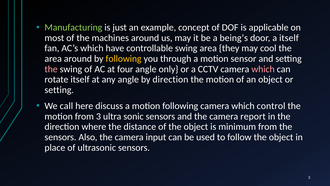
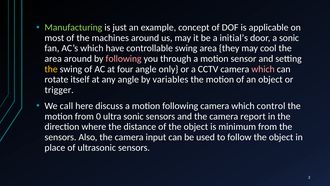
being’s: being’s -> initial’s (234, 38)
a itself: itself -> sonic (289, 38)
following colour: yellow -> pink (124, 59)
the colour: pink -> yellow (51, 69)
by direction: direction -> variables (170, 79)
setting: setting -> trigger (59, 90)
from 3: 3 -> 0 (98, 116)
